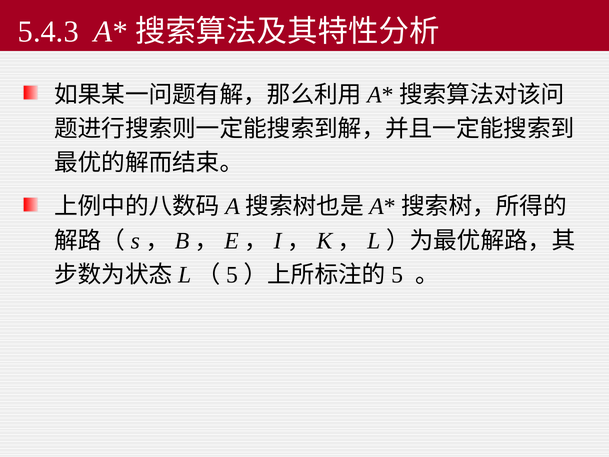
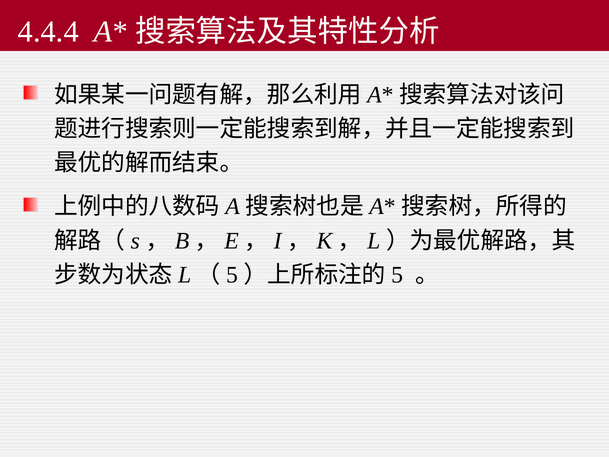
5.4.3: 5.4.3 -> 4.4.4 (48, 32)
